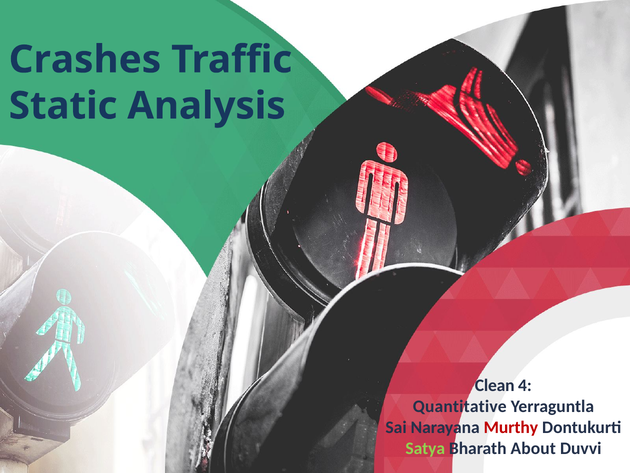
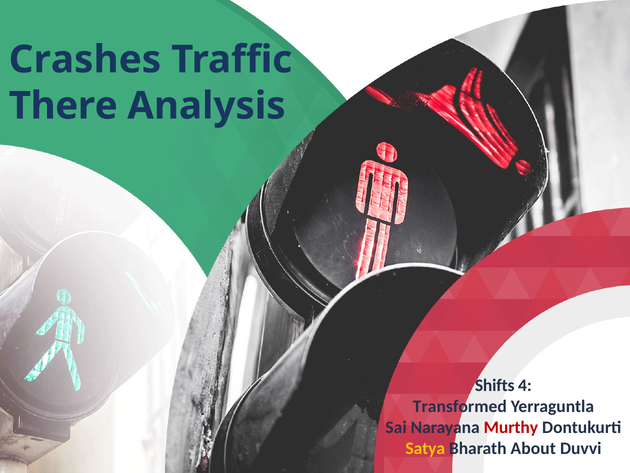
Static: Static -> There (63, 106)
Clean: Clean -> Shifts (495, 385)
Quantitative: Quantitative -> Transformed (460, 406)
Satya colour: light green -> yellow (425, 448)
